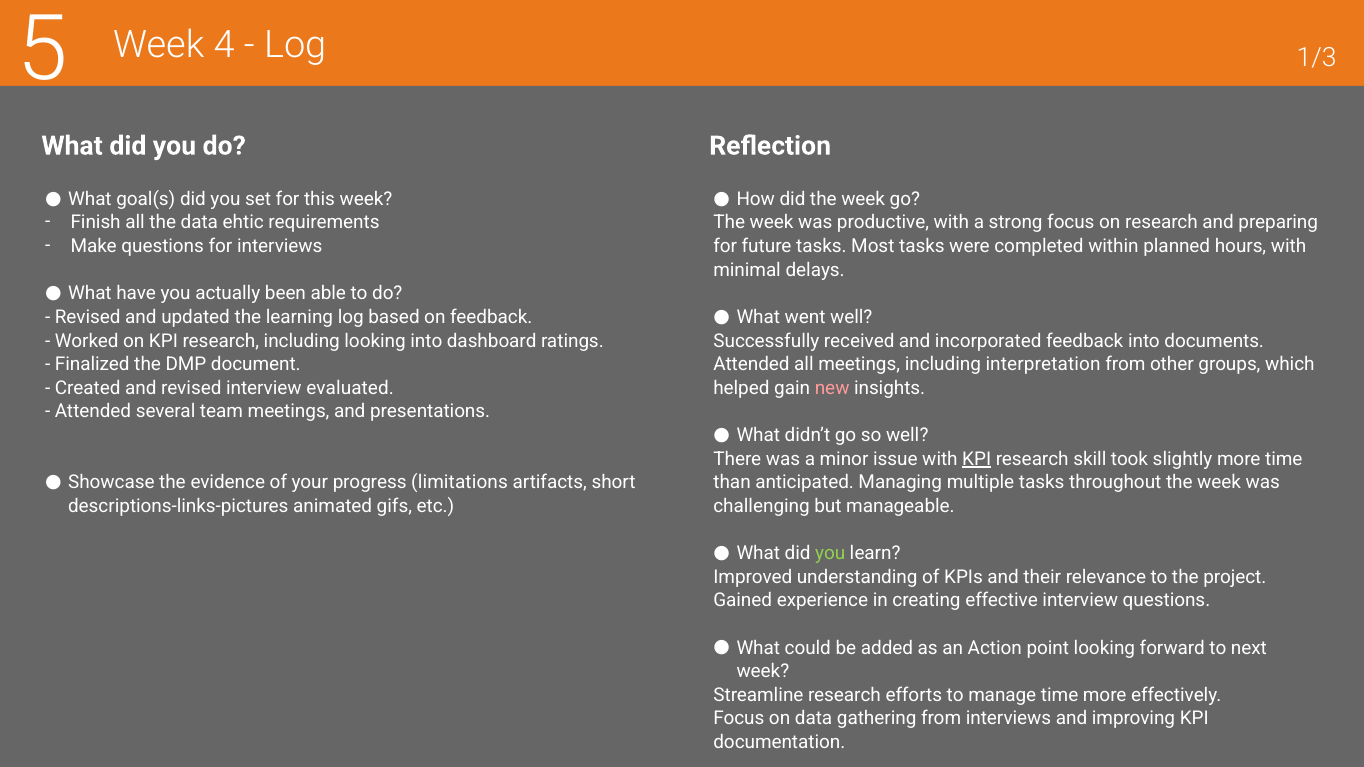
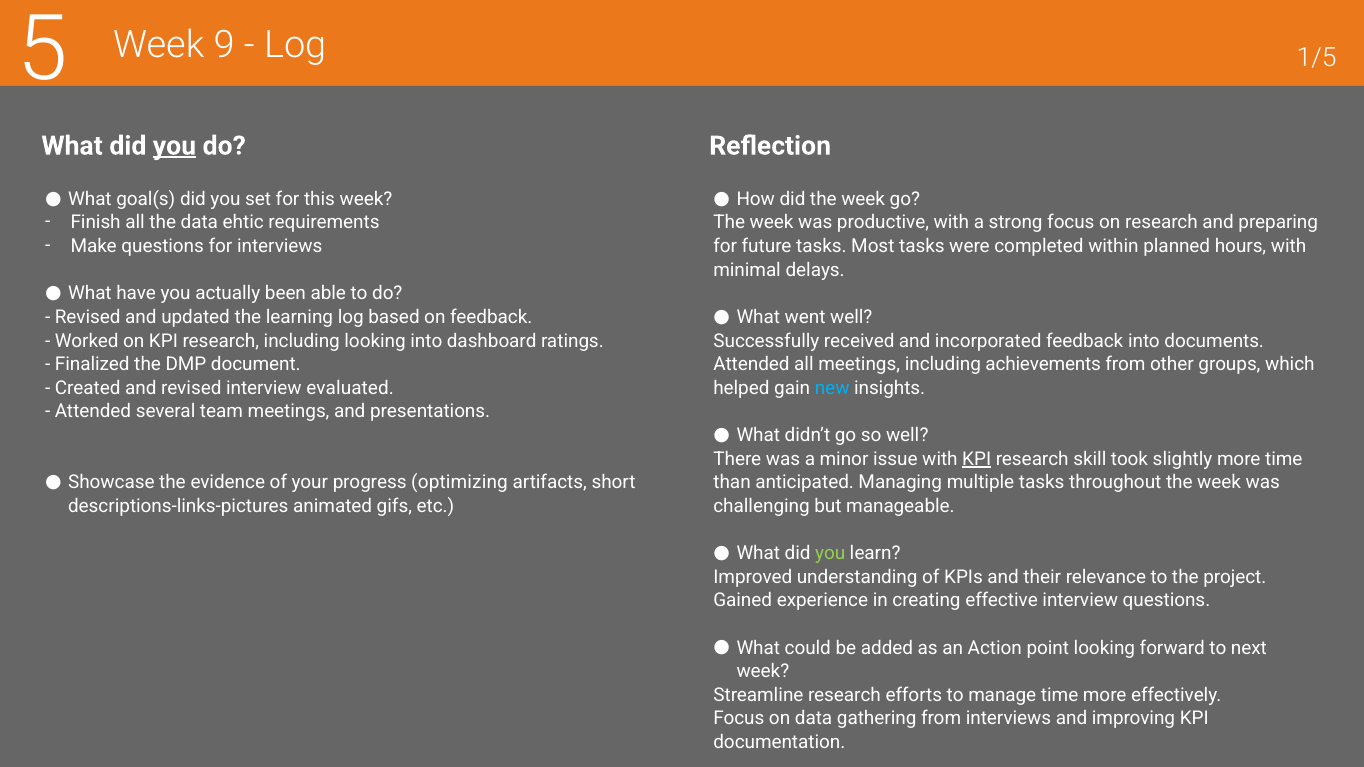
4: 4 -> 9 (224, 45)
1/3: 1/3 -> 1/5 (1317, 58)
you underline: none -> present (174, 146)
interpretation: interpretation -> achievements (1043, 365)
new colour: pink -> light blue (832, 388)
limitations: limitations -> optimizing (459, 483)
